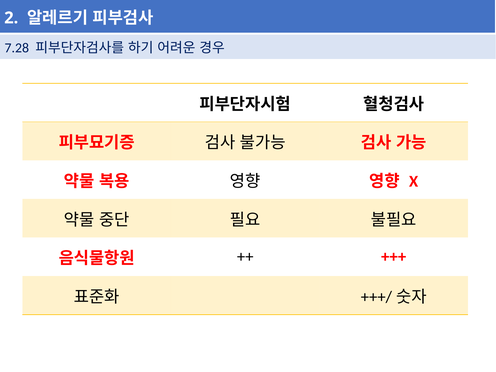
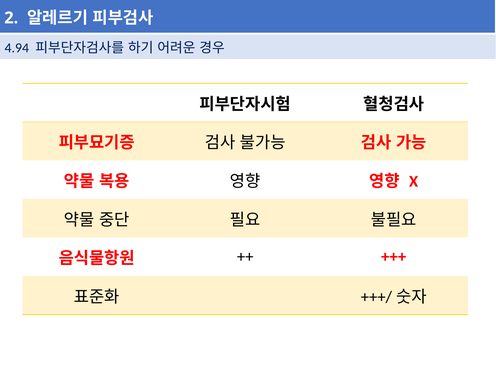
7.28: 7.28 -> 4.94 (17, 48)
